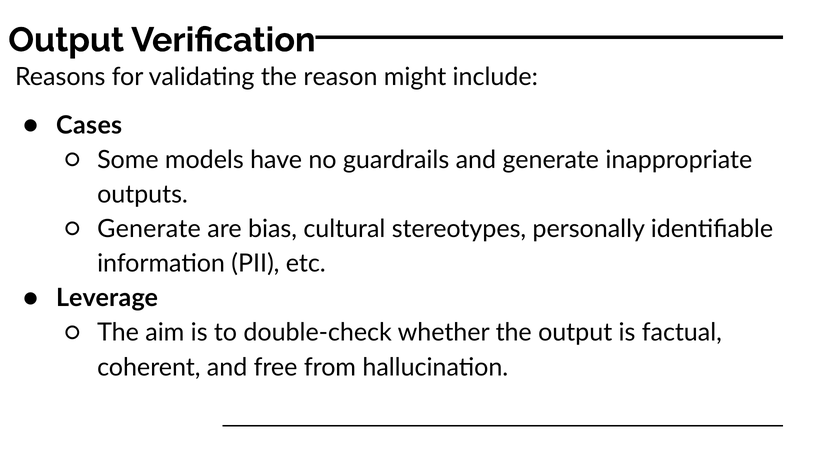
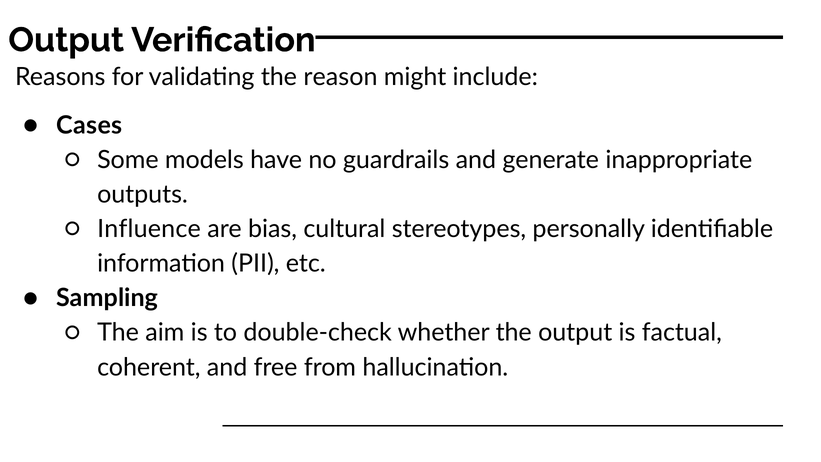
Generate: Generate -> Influence (149, 229)
Leverage: Leverage -> Sampling (107, 298)
